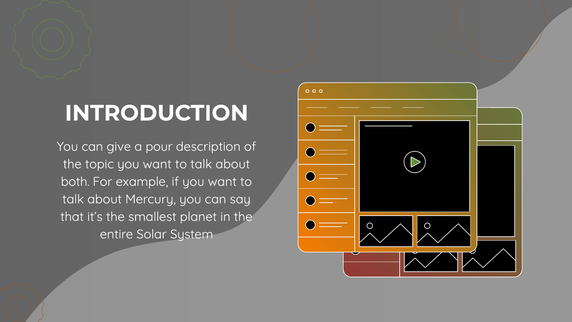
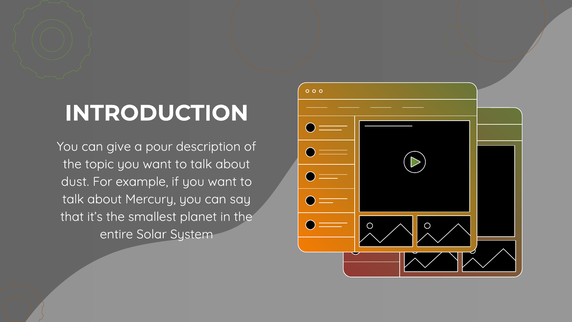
both: both -> dust (75, 182)
